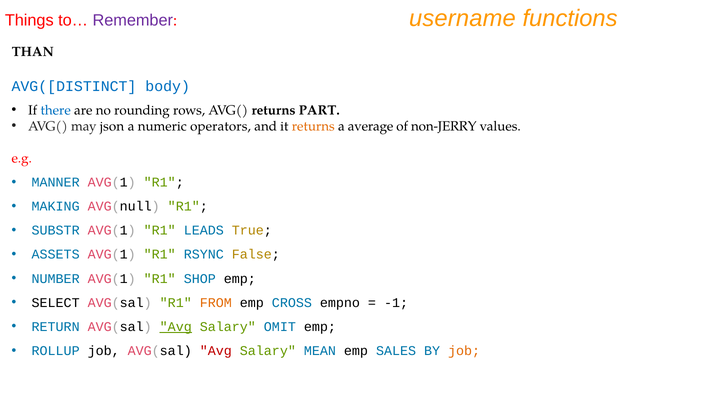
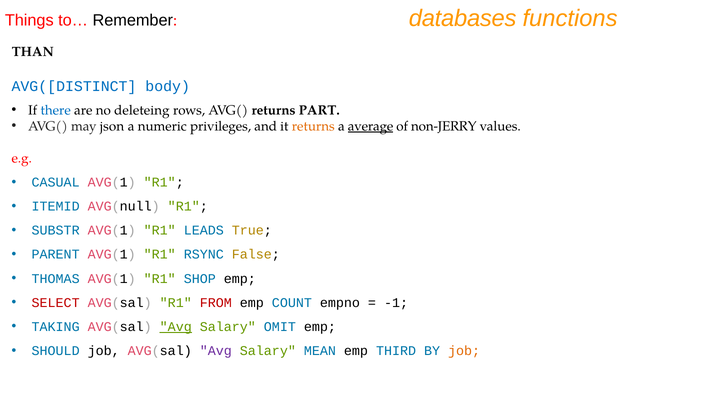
Remember colour: purple -> black (133, 20)
username: username -> databases (463, 19)
rounding: rounding -> deleteing (142, 110)
operators: operators -> privileges (221, 126)
average underline: none -> present (371, 126)
MANNER: MANNER -> CASUAL (56, 182)
MAKING: MAKING -> ITEMID (56, 206)
ASSETS: ASSETS -> PARENT (56, 254)
NUMBER: NUMBER -> THOMAS (56, 278)
SELECT colour: black -> red (56, 302)
FROM colour: orange -> red (216, 302)
CROSS: CROSS -> COUNT (292, 302)
RETURN: RETURN -> TAKING (56, 326)
ROLLUP: ROLLUP -> SHOULD (56, 350)
Avg colour: red -> purple (216, 350)
SALES: SALES -> THIRD (396, 350)
